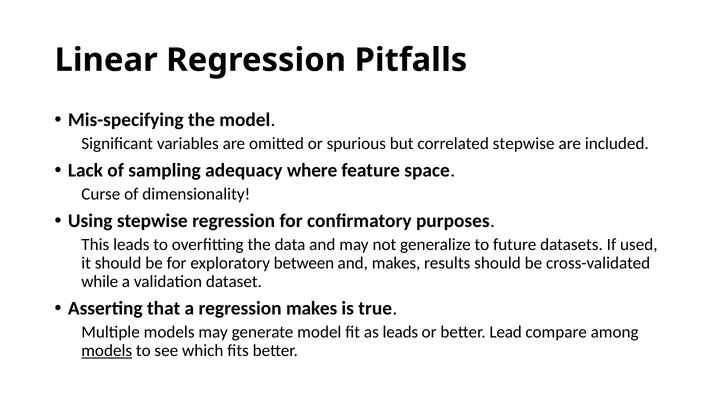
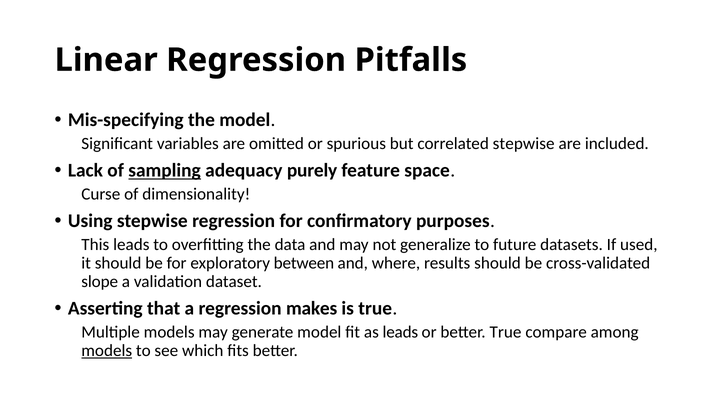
sampling underline: none -> present (165, 171)
where: where -> purely (312, 171)
and makes: makes -> where (396, 263)
while: while -> slope (100, 282)
better Lead: Lead -> True (506, 332)
